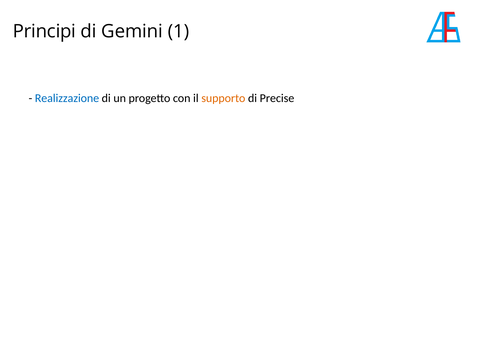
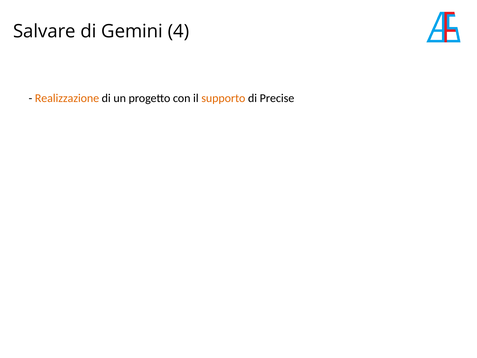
Principi: Principi -> Salvare (44, 31)
1: 1 -> 4 (178, 31)
Realizzazione colour: blue -> orange (67, 98)
